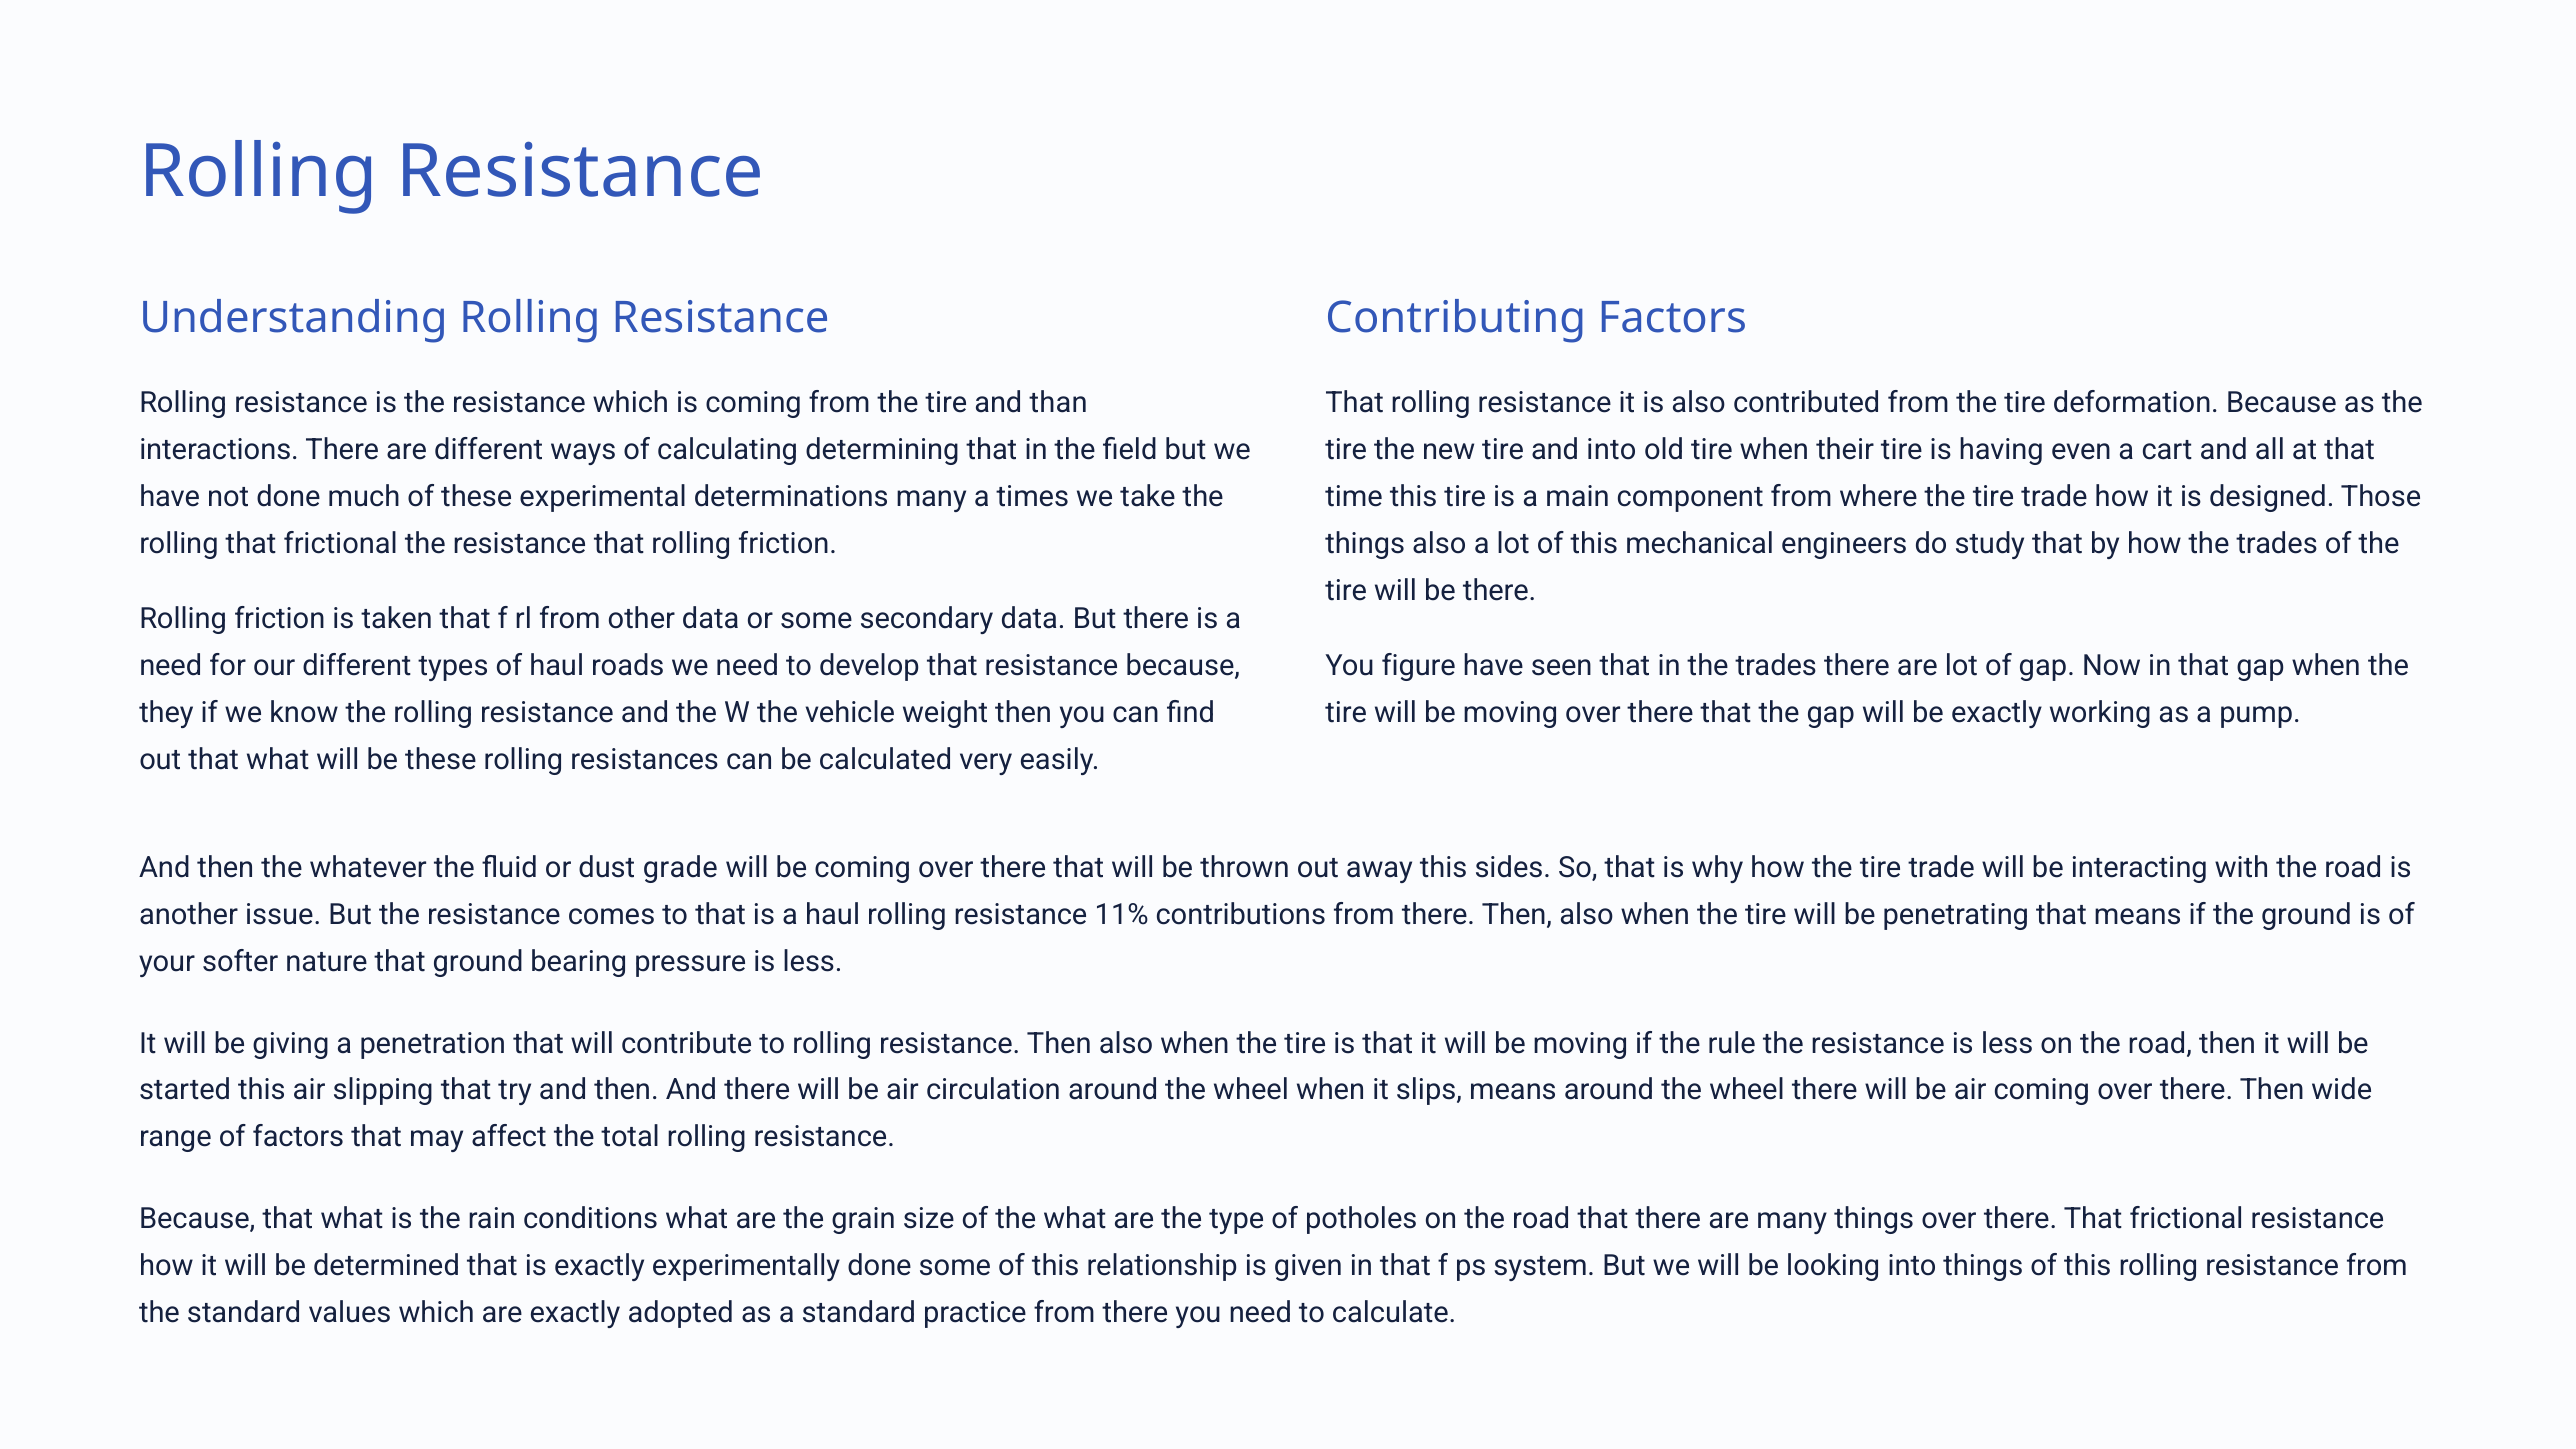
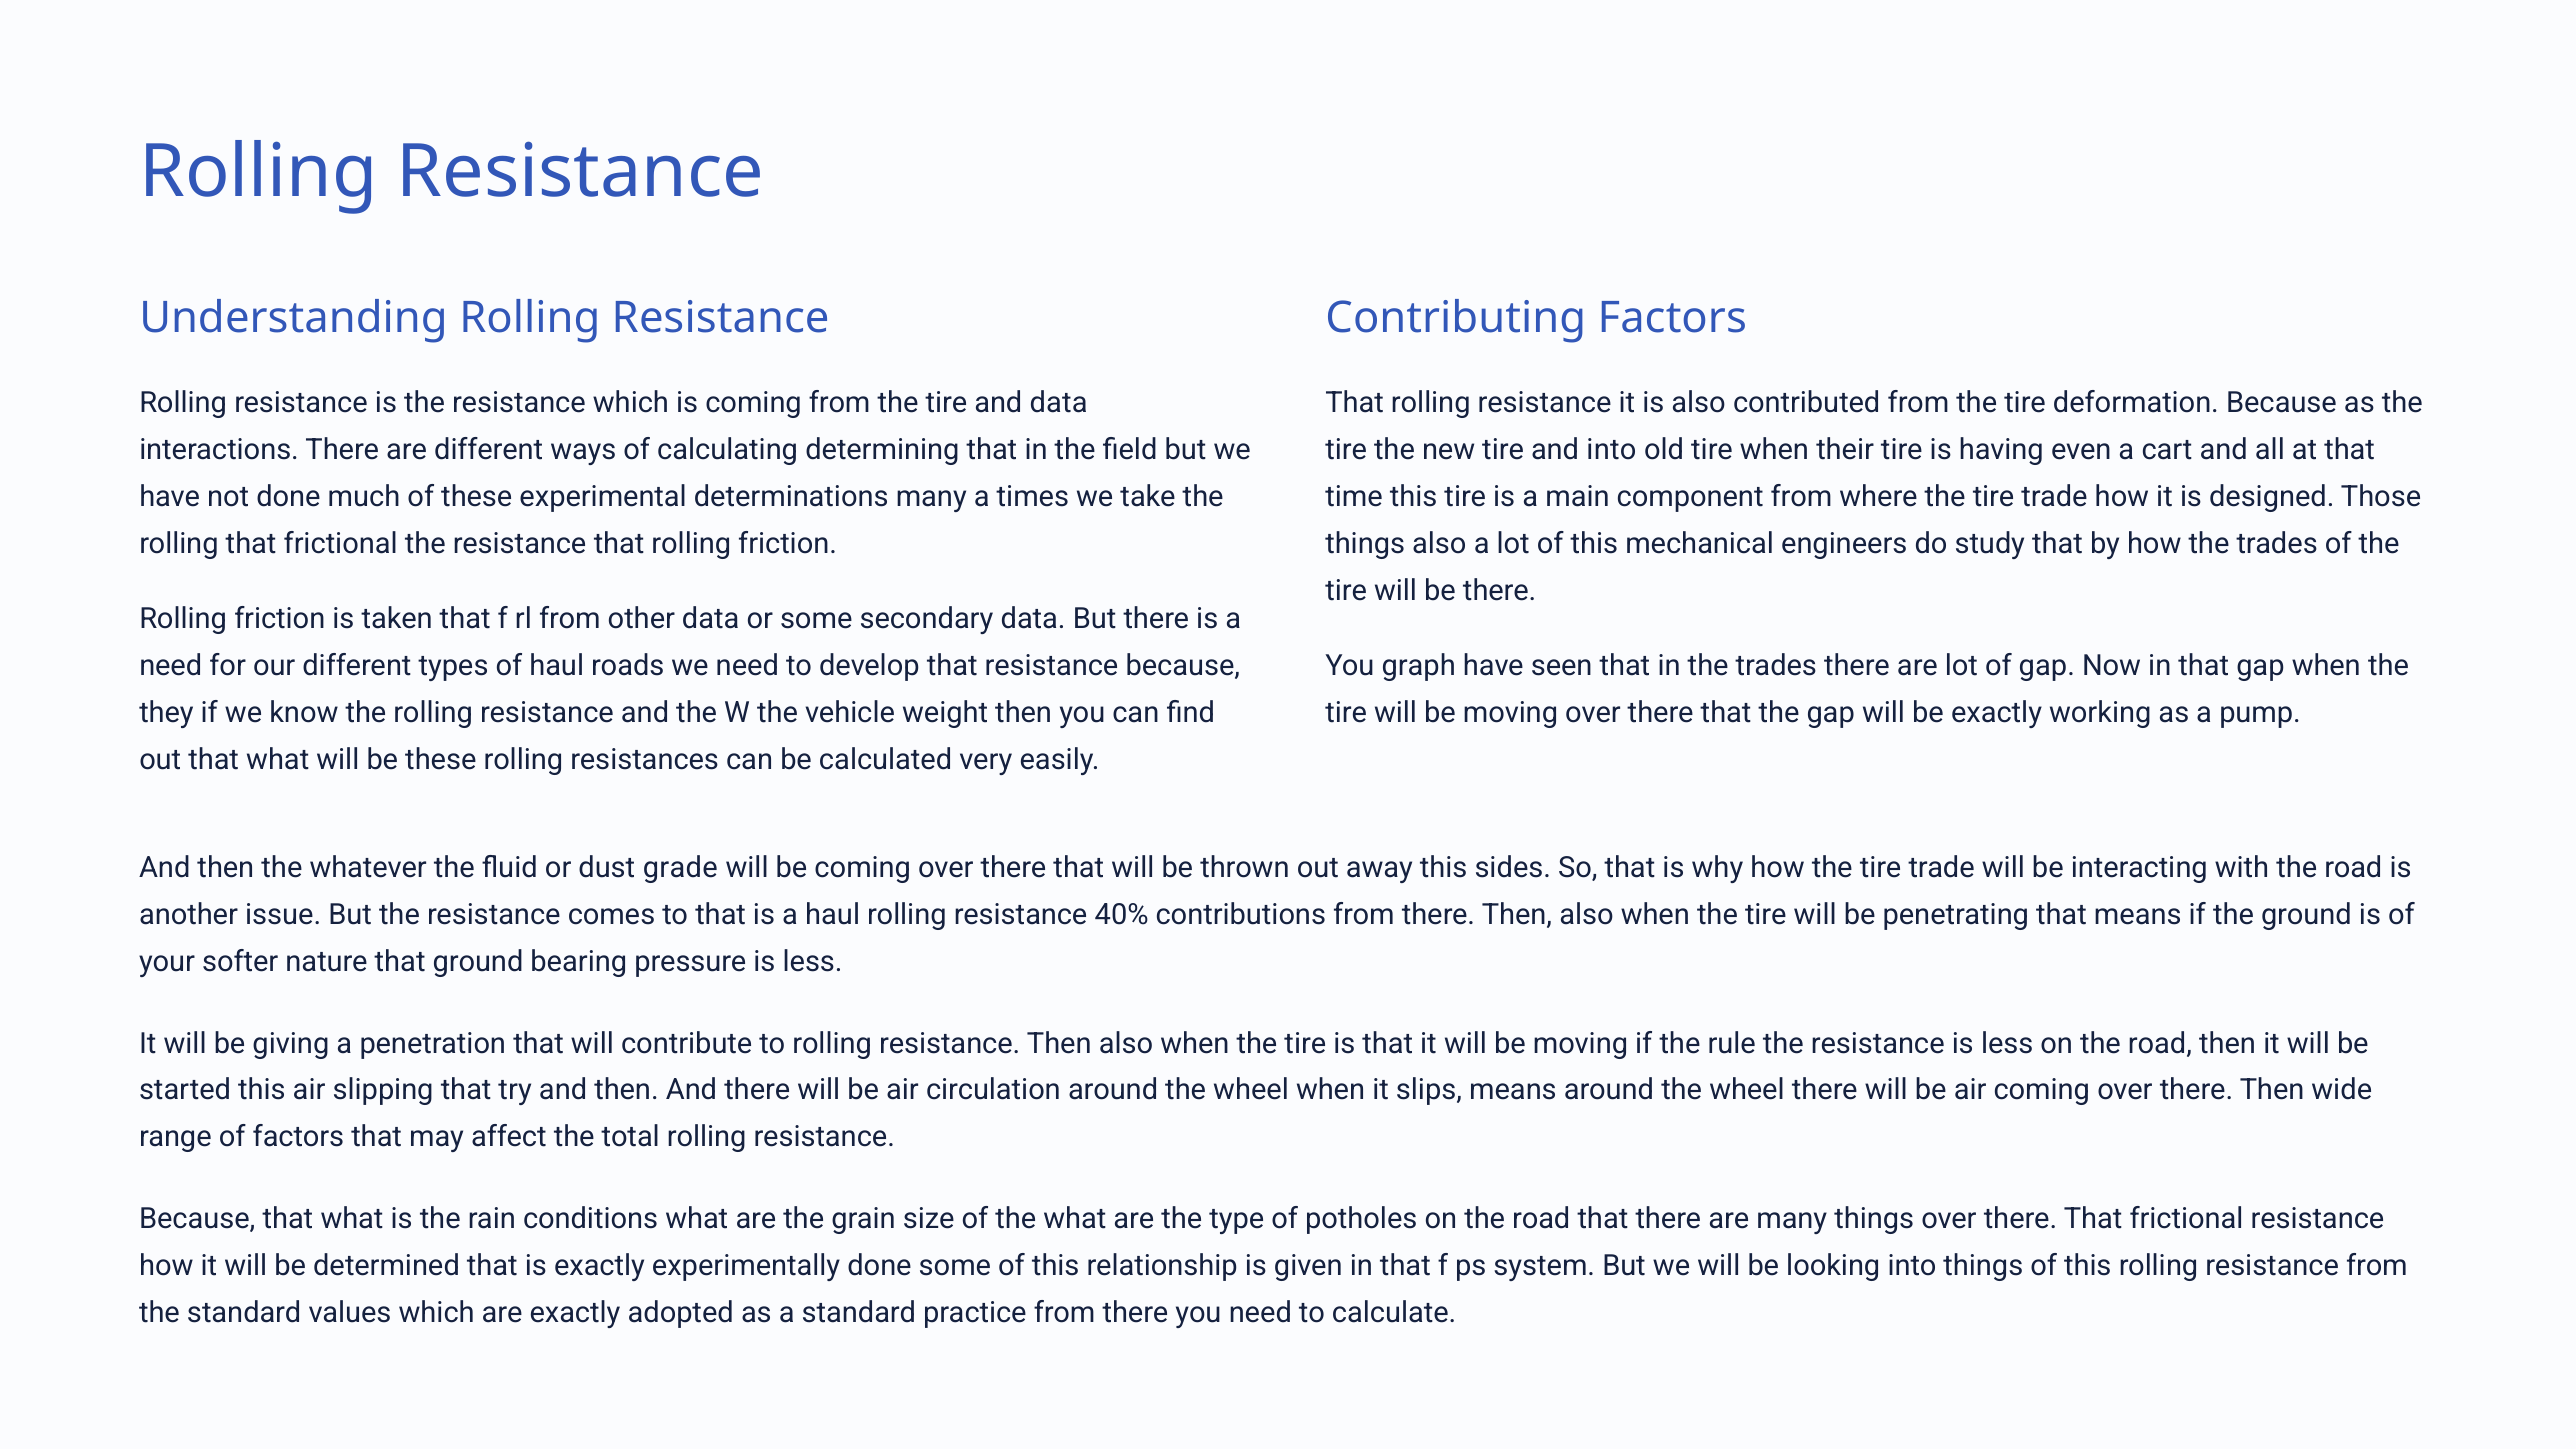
and than: than -> data (1059, 403)
figure: figure -> graph (1419, 666)
11%: 11% -> 40% (1122, 915)
